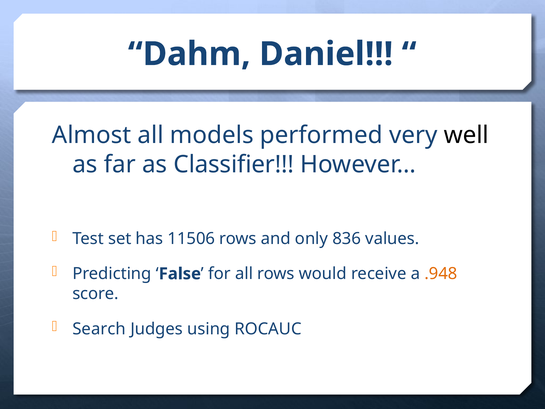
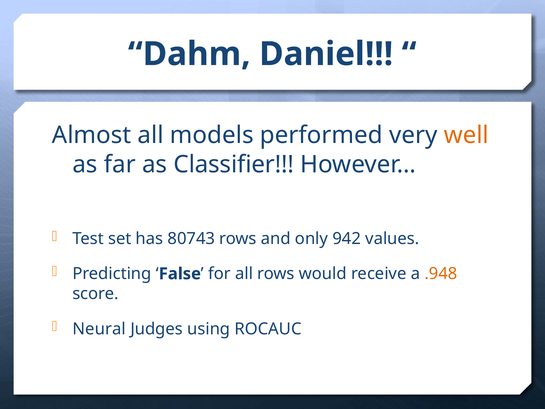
well colour: black -> orange (466, 135)
11506: 11506 -> 80743 (191, 239)
836: 836 -> 942 (347, 239)
Search: Search -> Neural (99, 329)
